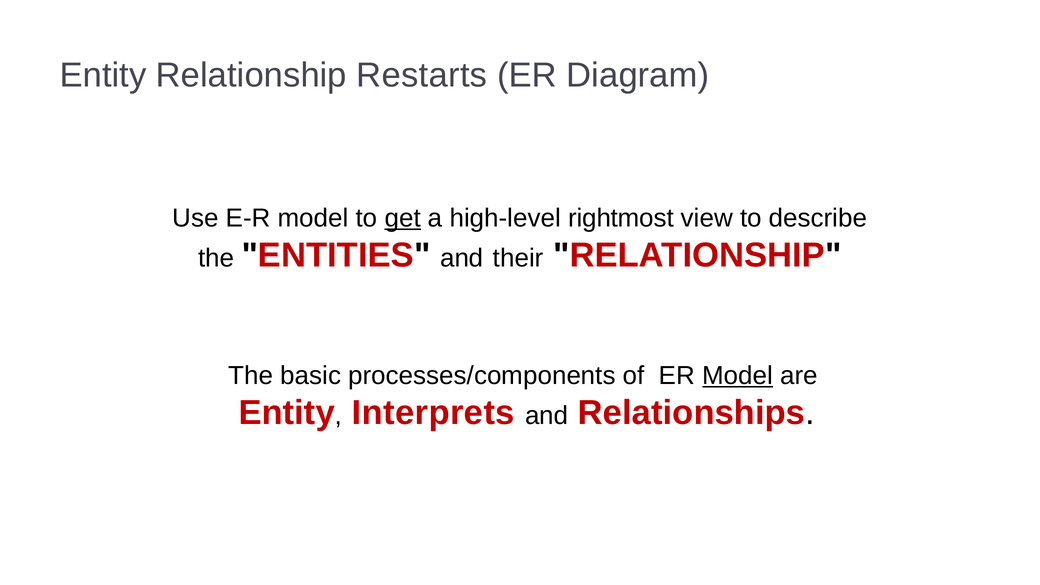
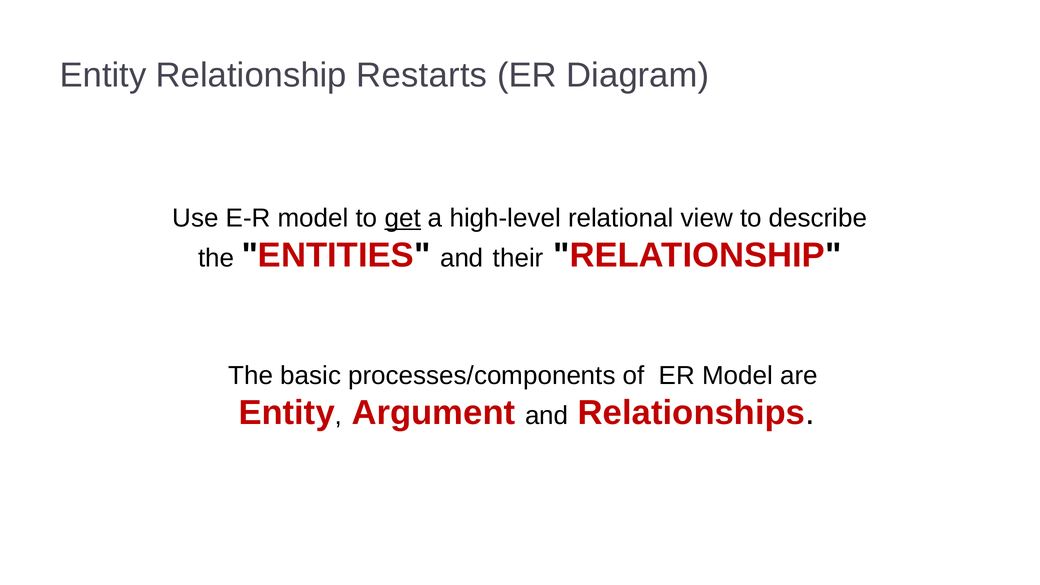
rightmost: rightmost -> relational (621, 218)
Model underline: present -> none (738, 376)
Interprets: Interprets -> Argument (433, 413)
